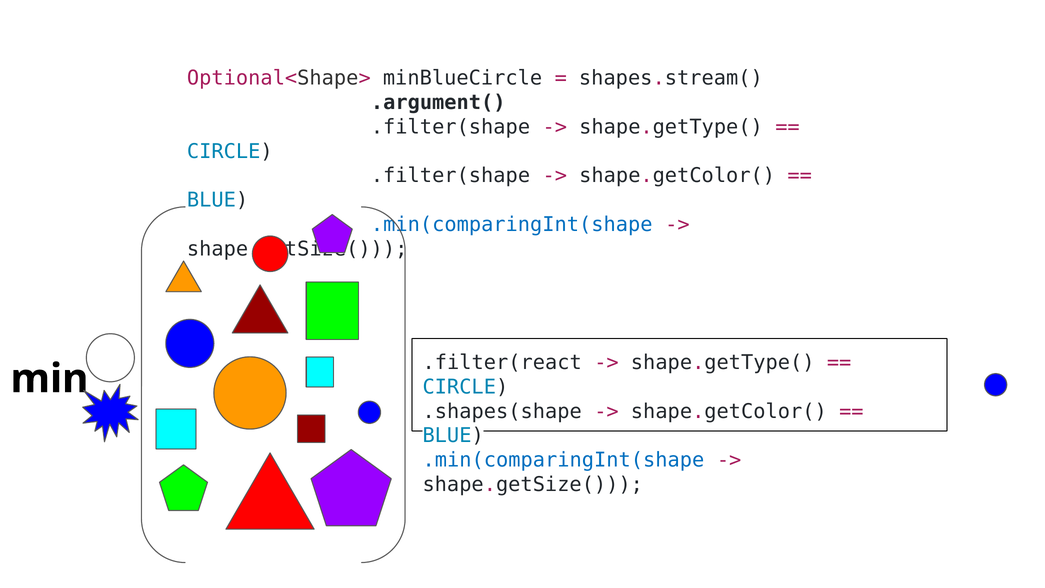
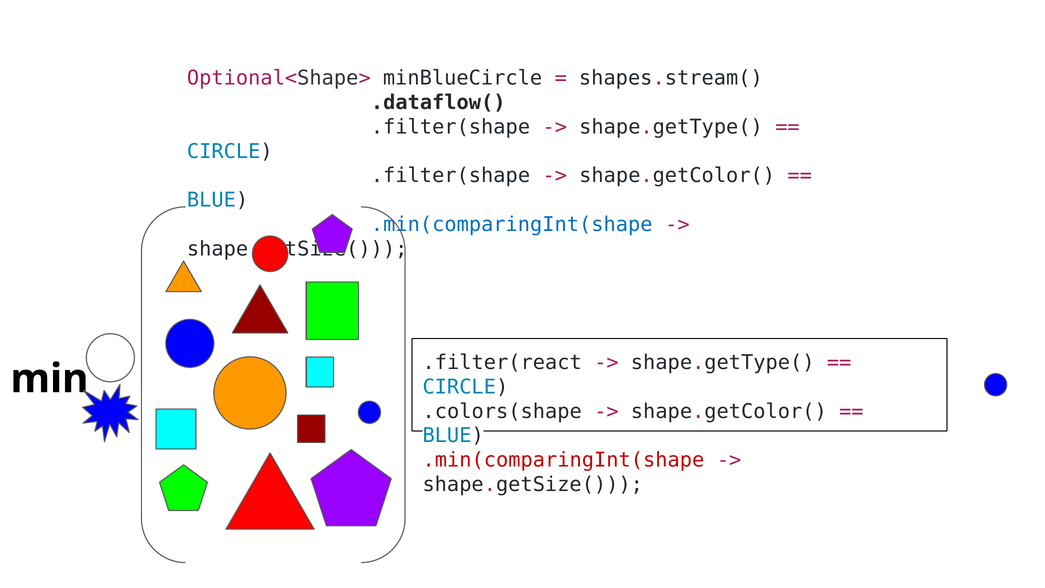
.argument(: .argument( -> .dataflow( (438, 102)
.shapes(shape: .shapes(shape -> .colors(shape (502, 411)
.min(comparingInt(shape colour: blue -> red (563, 460)
